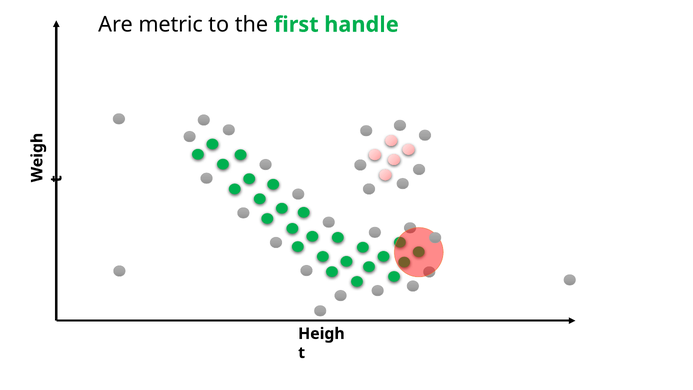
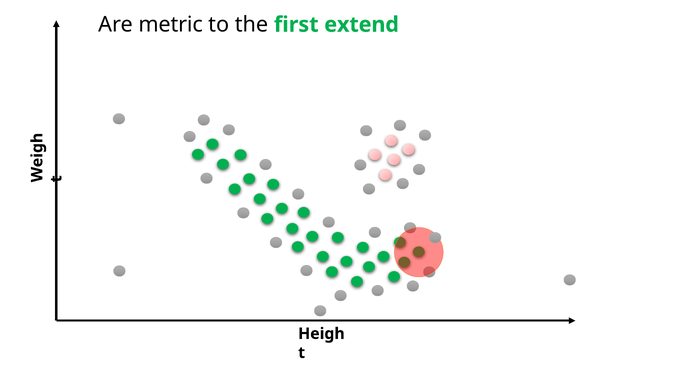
handle: handle -> extend (362, 25)
